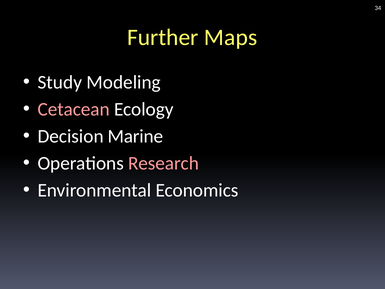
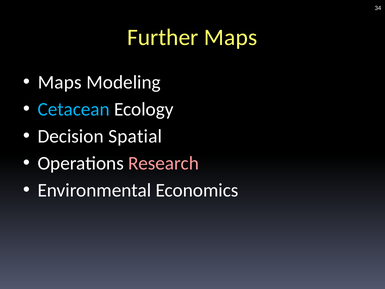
Study: Study -> Maps (60, 82)
Cetacean colour: pink -> light blue (74, 109)
Marine: Marine -> Spatial (135, 136)
